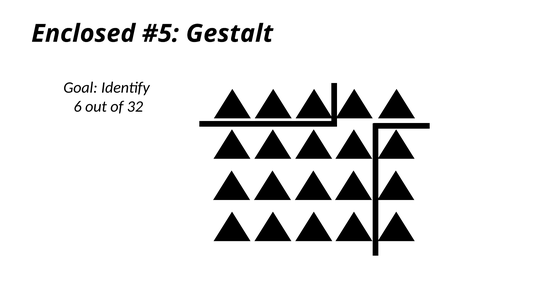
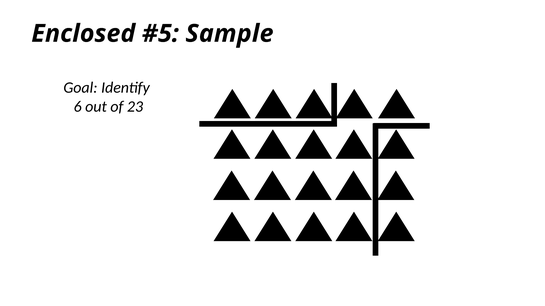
Gestalt: Gestalt -> Sample (229, 34)
32: 32 -> 23 (135, 107)
